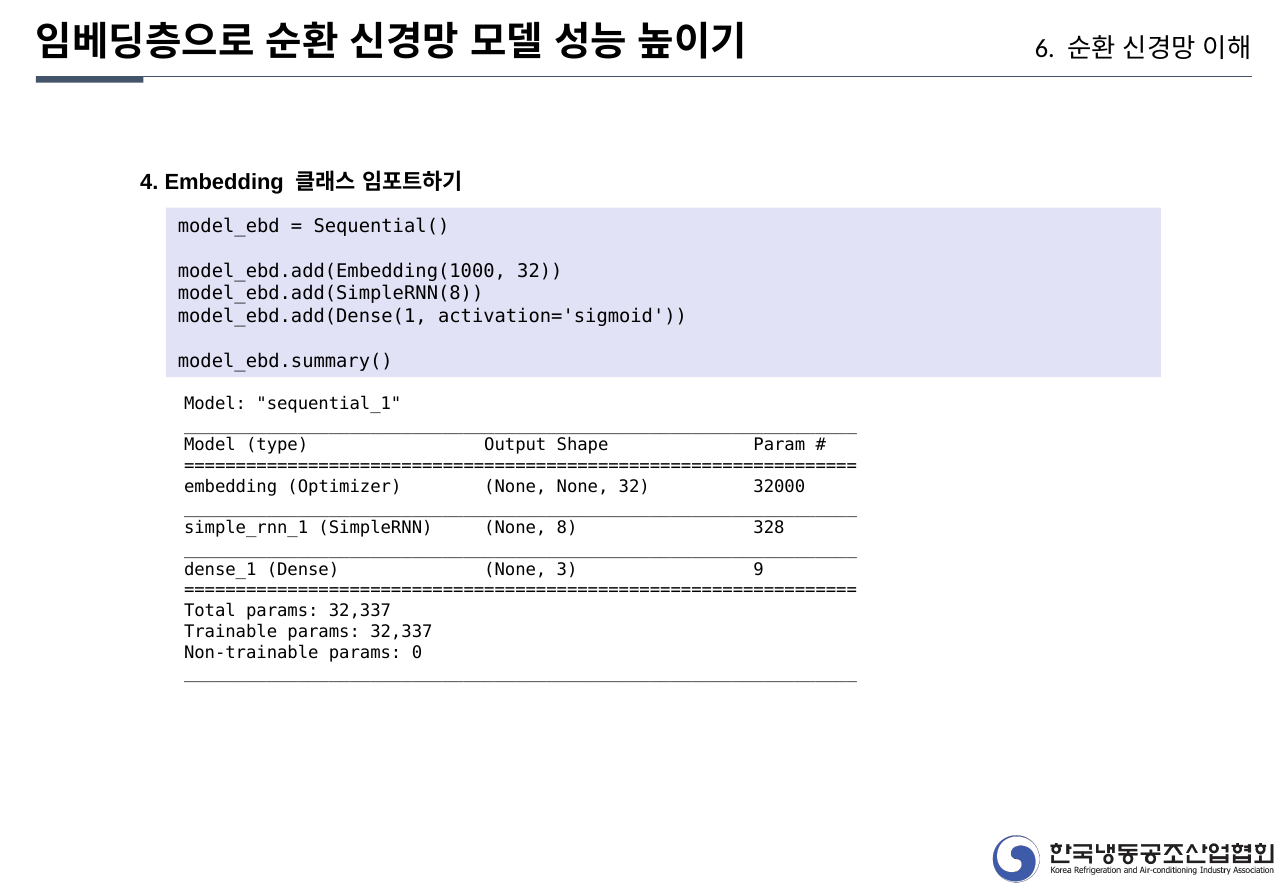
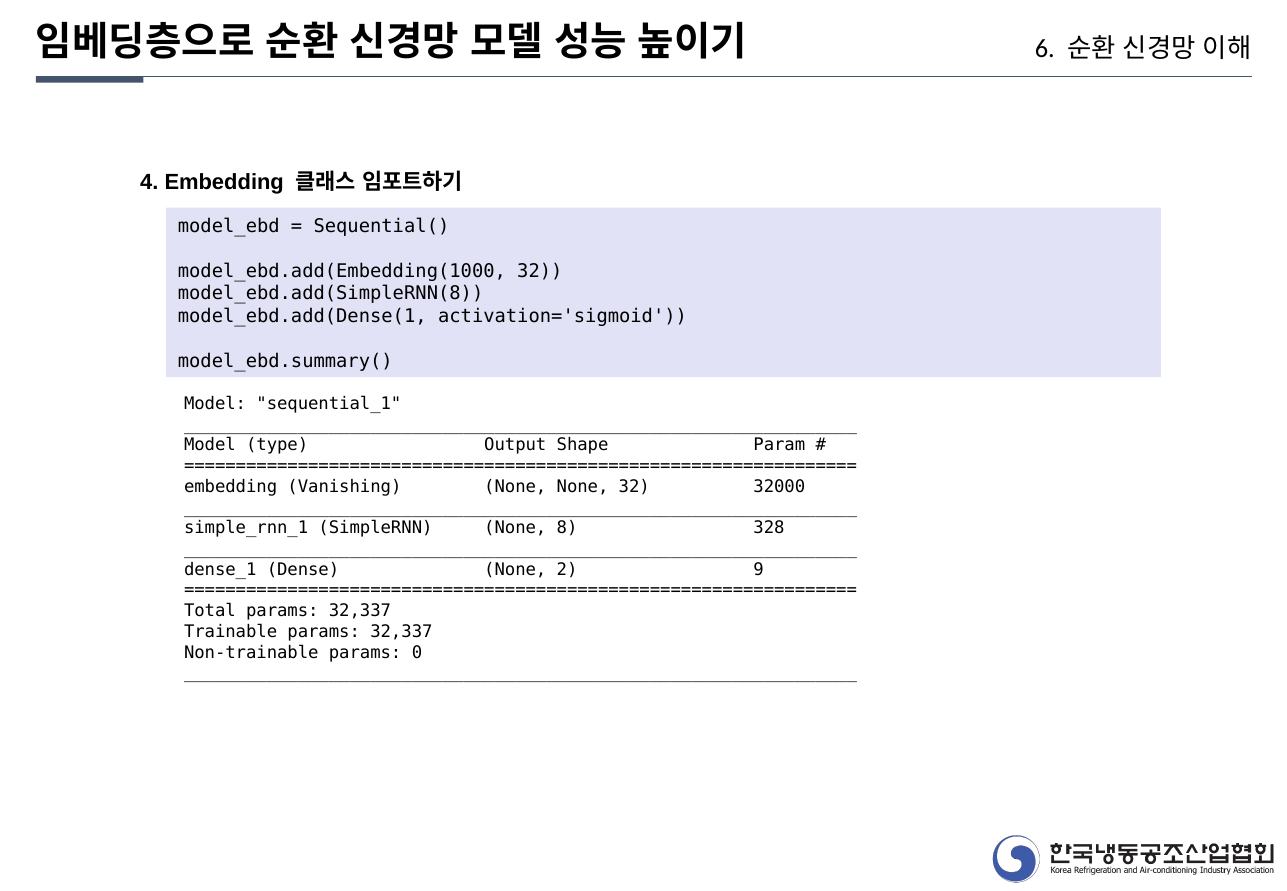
Optimizer: Optimizer -> Vanishing (344, 487)
3: 3 -> 2 (567, 569)
